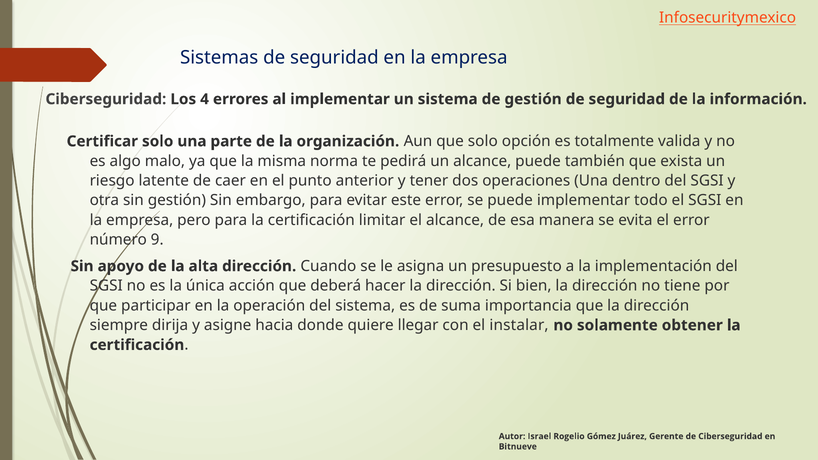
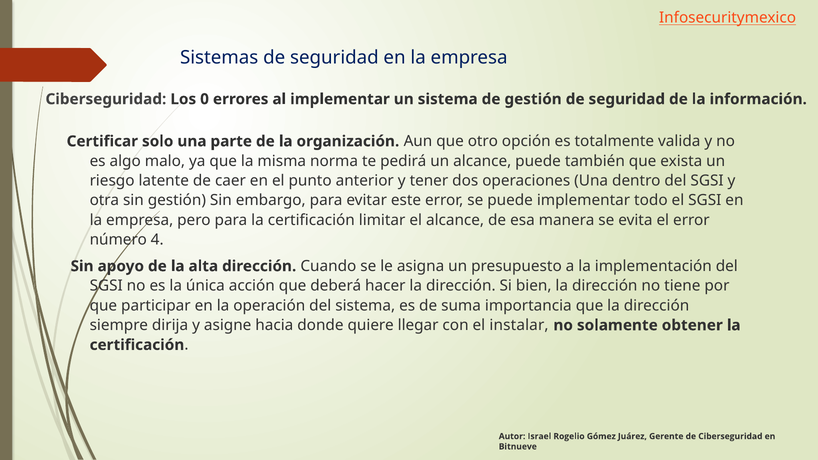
4: 4 -> 0 (205, 99)
que solo: solo -> otro (483, 141)
9: 9 -> 4 (157, 240)
